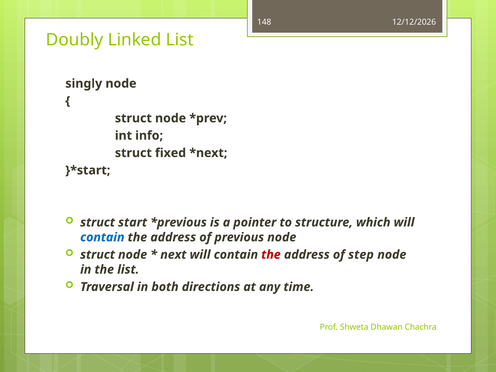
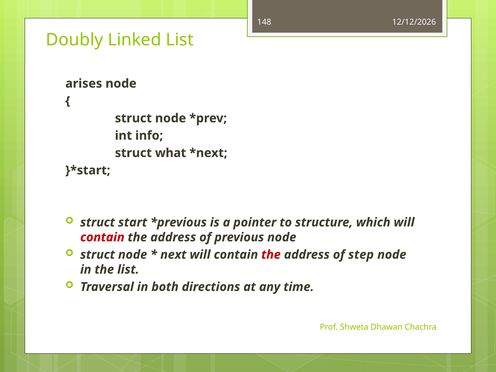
singly: singly -> arises (84, 84)
fixed: fixed -> what (171, 153)
contain colour: blue -> red (102, 237)
